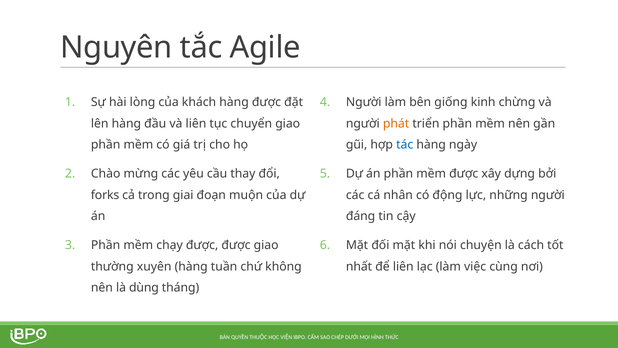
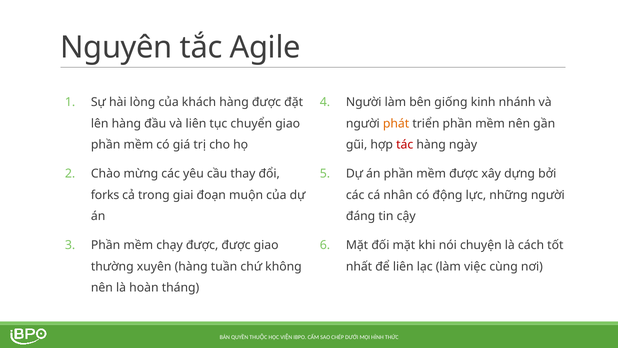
chừng: chừng -> nhánh (517, 102)
tác colour: blue -> red (405, 144)
dùng: dùng -> hoàn (144, 287)
